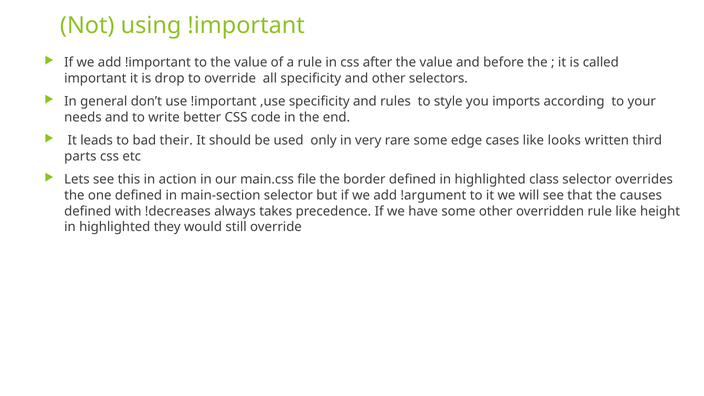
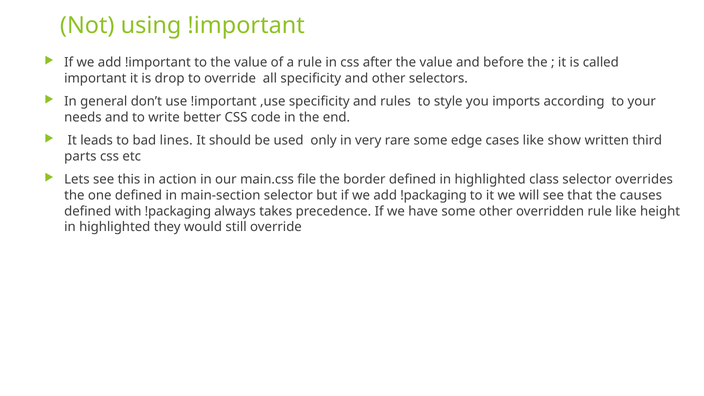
their: their -> lines (176, 141)
looks: looks -> show (564, 141)
add !argument: !argument -> !packaging (434, 195)
with !decreases: !decreases -> !packaging (178, 211)
